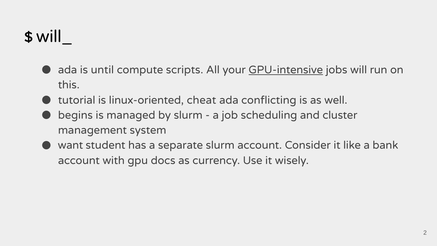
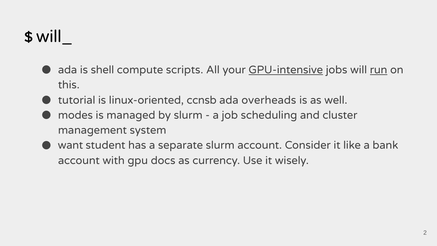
until: until -> shell (102, 70)
run underline: none -> present (379, 70)
cheat: cheat -> ccnsb (202, 100)
conflicting: conflicting -> overheads (269, 100)
begins: begins -> modes (75, 115)
